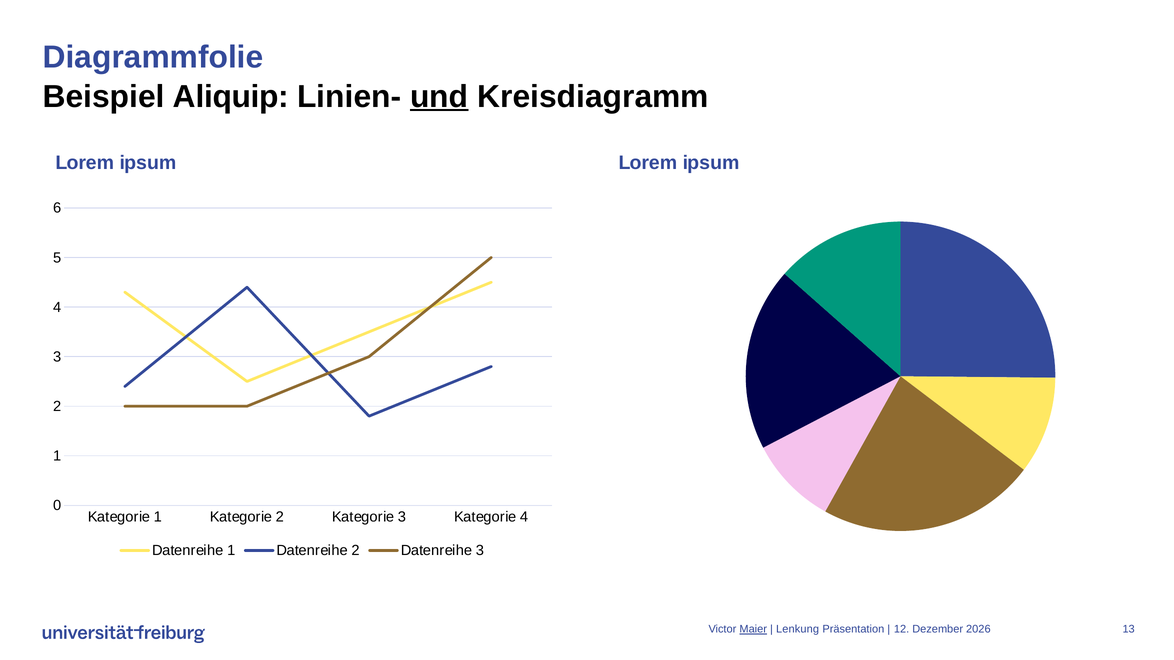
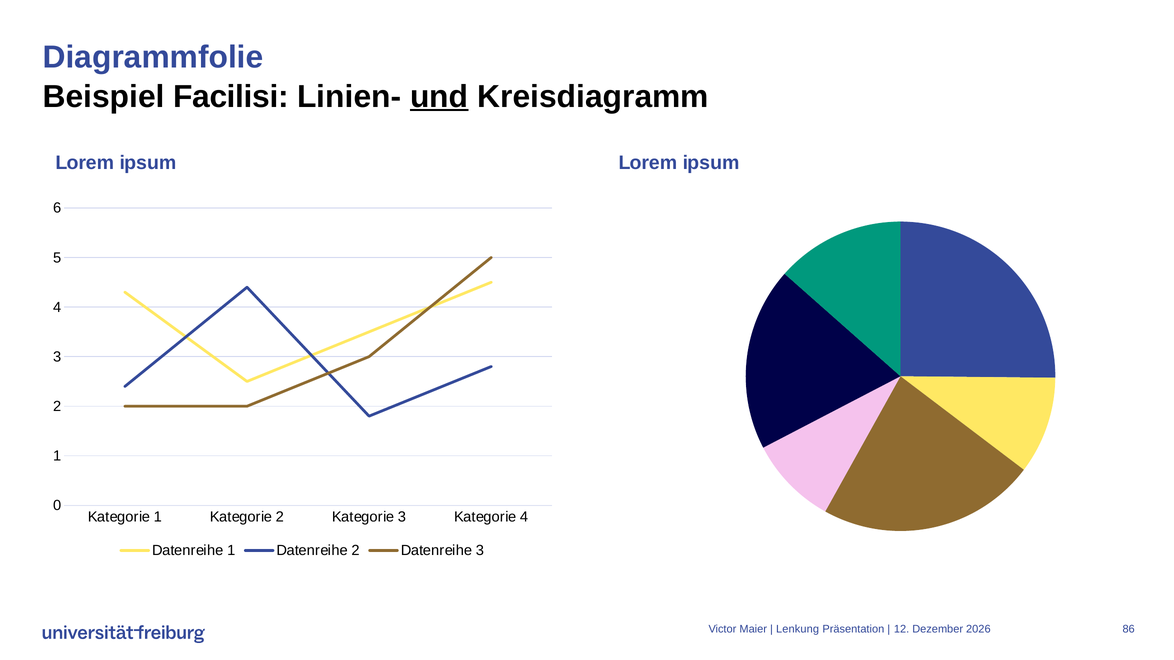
Aliquip: Aliquip -> Facilisi (231, 97)
Maier underline: present -> none (753, 630)
13: 13 -> 86 (1129, 630)
